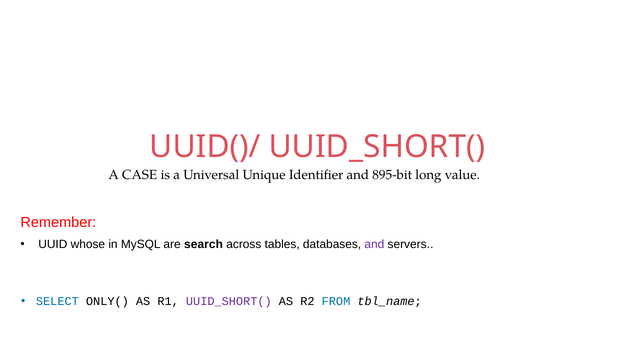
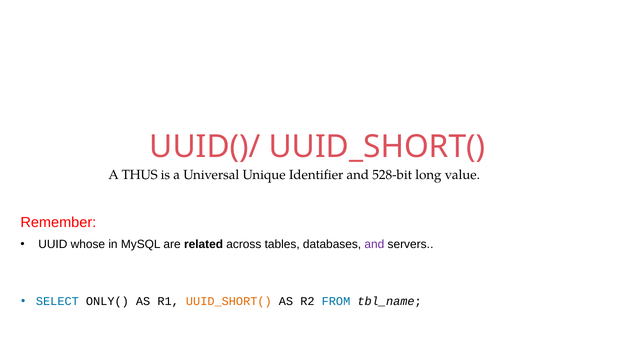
CASE: CASE -> THUS (140, 175)
895-bit: 895-bit -> 528-bit (392, 175)
search: search -> related (204, 244)
UUID_SHORT( colour: purple -> orange (229, 301)
